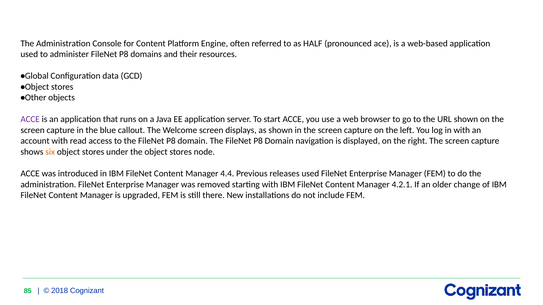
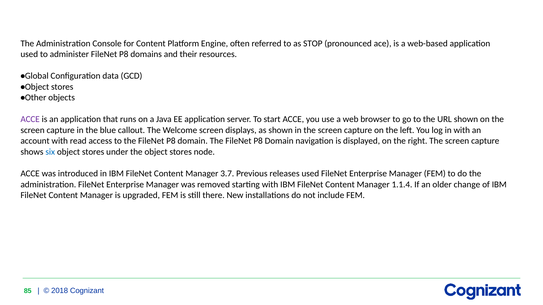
HALF: HALF -> STOP (313, 43)
six colour: orange -> blue (50, 152)
4.4: 4.4 -> 3.7 (227, 174)
4.2.1: 4.2.1 -> 1.1.4 (402, 185)
